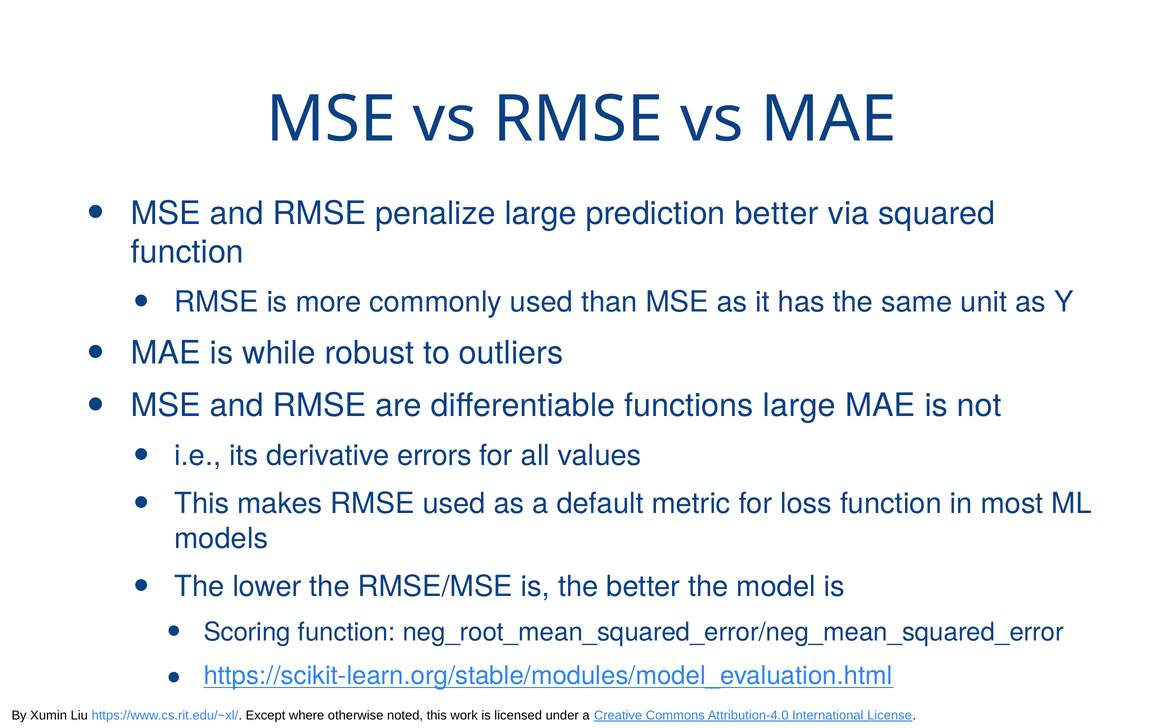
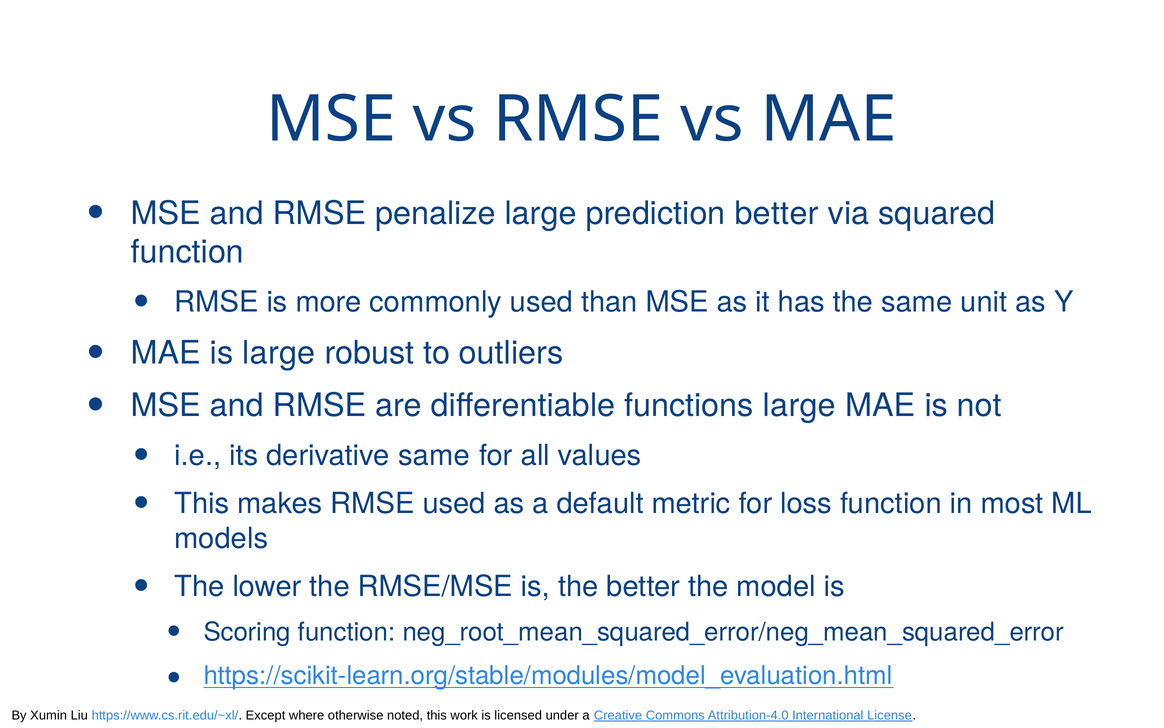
is while: while -> large (279, 353)
derivative errors: errors -> same (434, 455)
